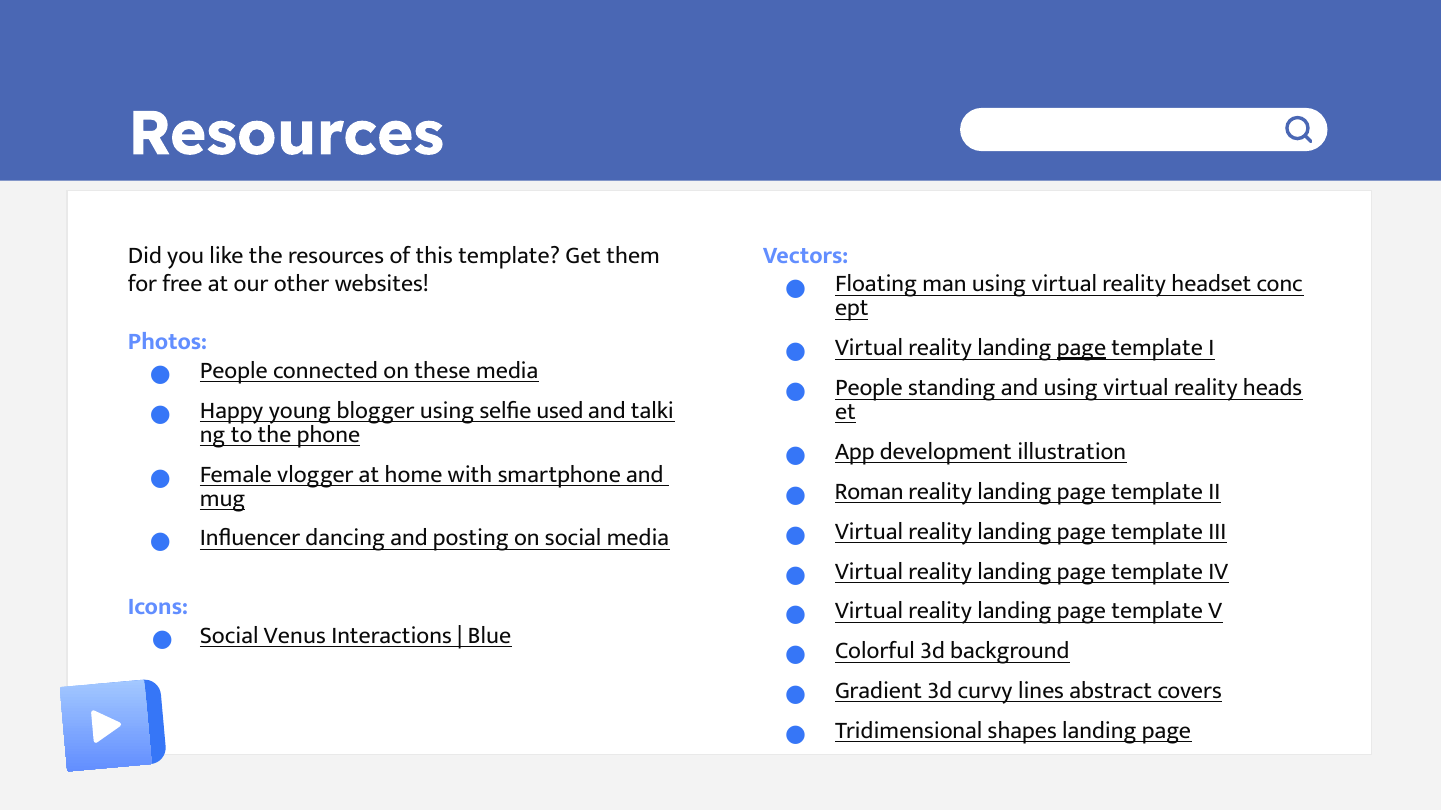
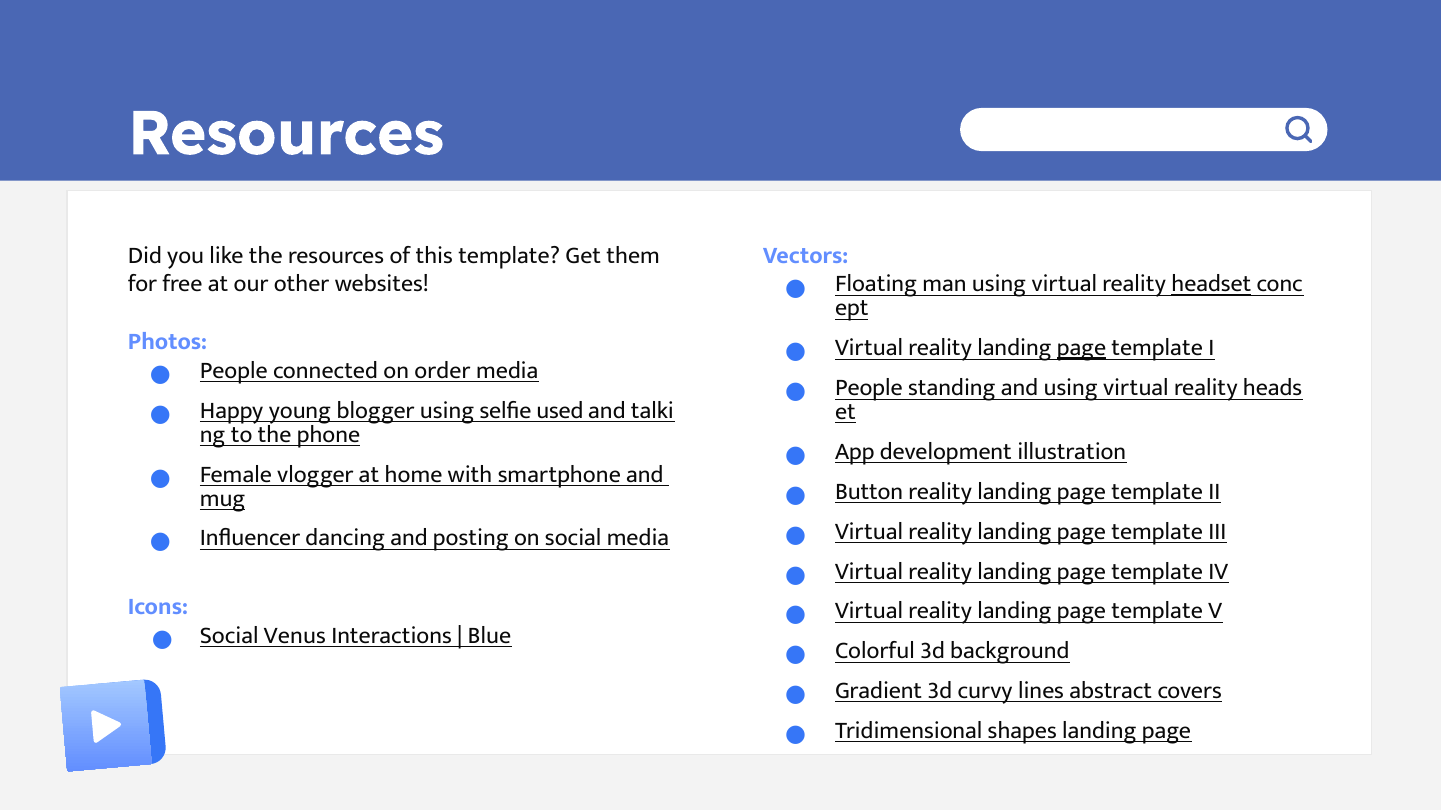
headset underline: none -> present (1211, 284)
these: these -> order (442, 371)
Roman: Roman -> Button (869, 492)
